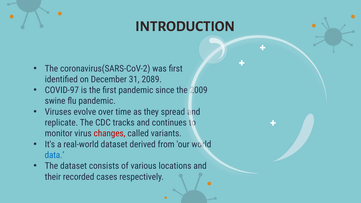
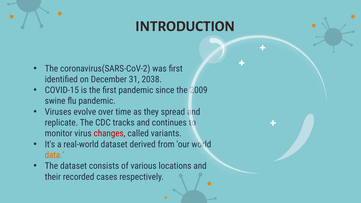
2089: 2089 -> 2038 (152, 79)
COVID-97: COVID-97 -> COVID-15 (62, 90)
data colour: blue -> orange (54, 155)
